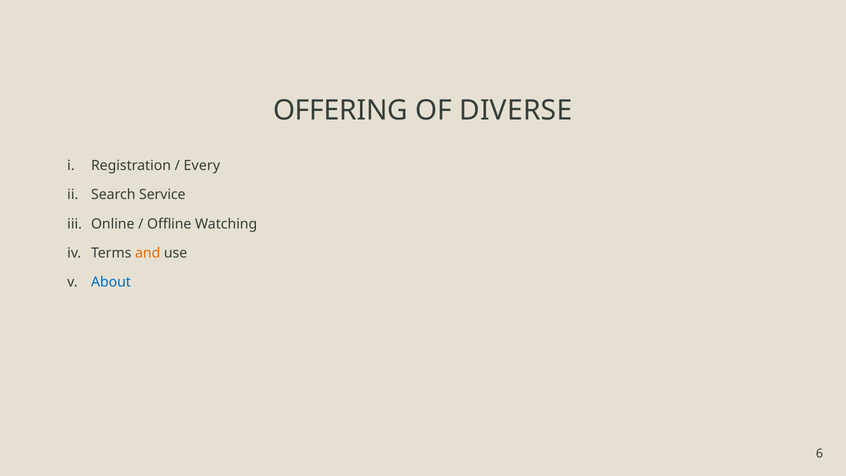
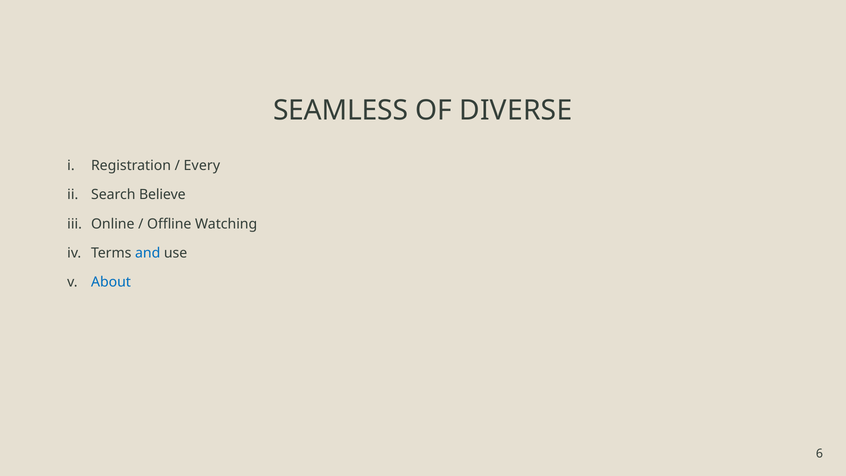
OFFERING: OFFERING -> SEAMLESS (341, 110)
Service: Service -> Believe (162, 195)
and colour: orange -> blue (148, 253)
